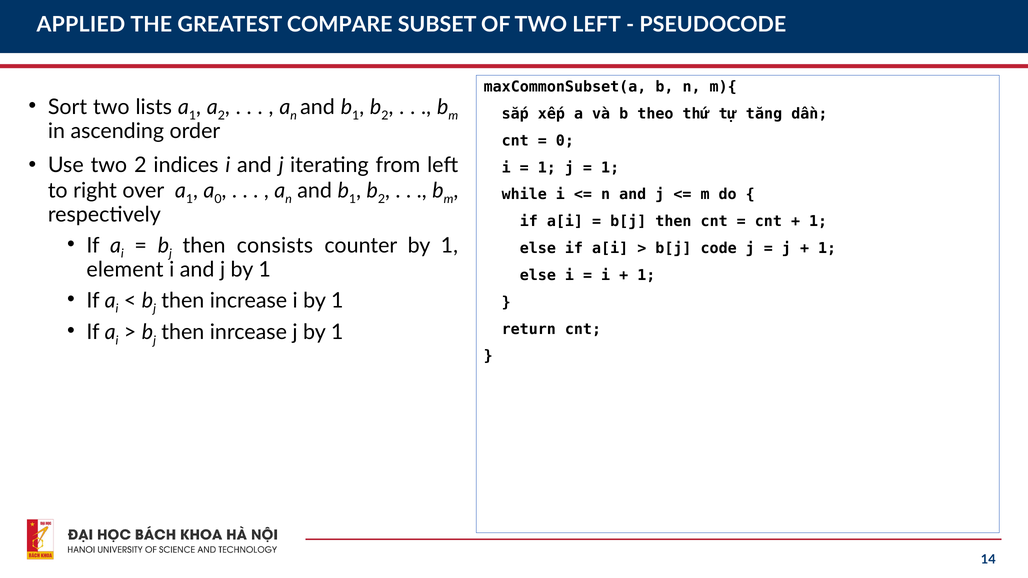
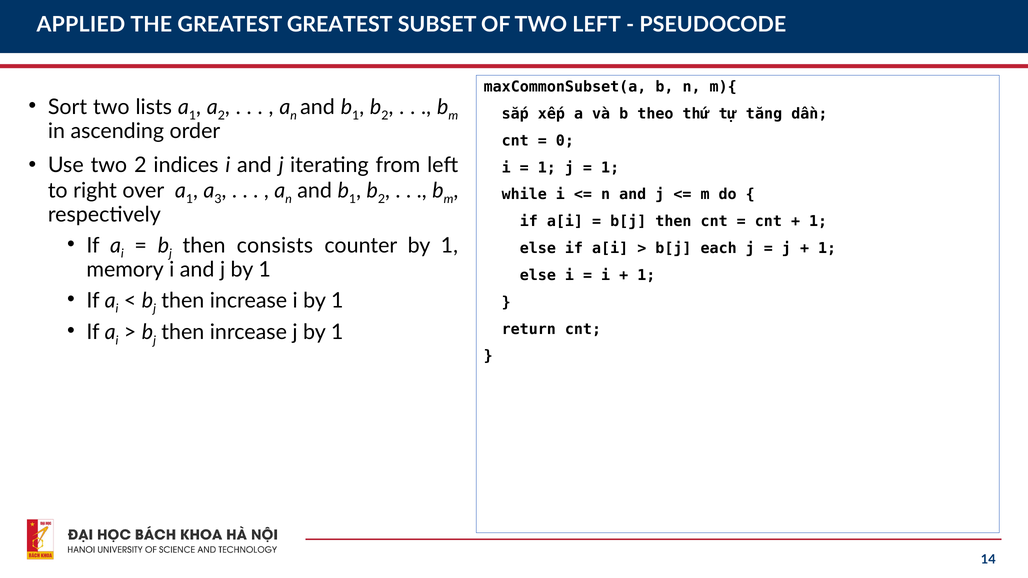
GREATEST COMPARE: COMPARE -> GREATEST (340, 25)
a 0: 0 -> 3 (218, 199)
code: code -> each (719, 248)
element: element -> memory (125, 270)
